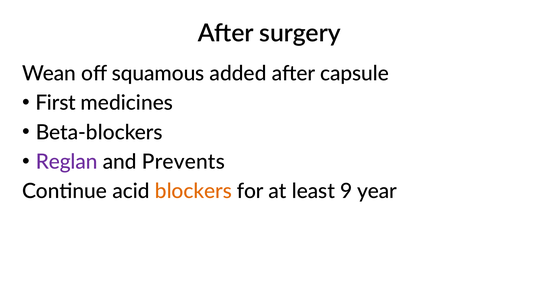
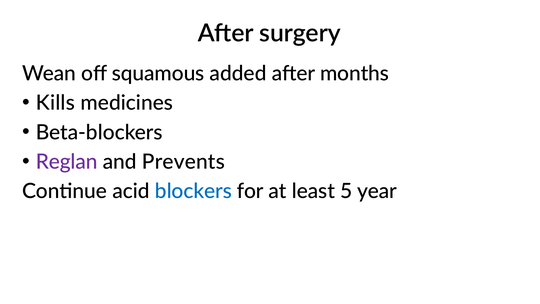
capsule: capsule -> months (354, 73)
First: First -> Kills (55, 103)
blockers colour: orange -> blue (193, 191)
9: 9 -> 5 (346, 191)
